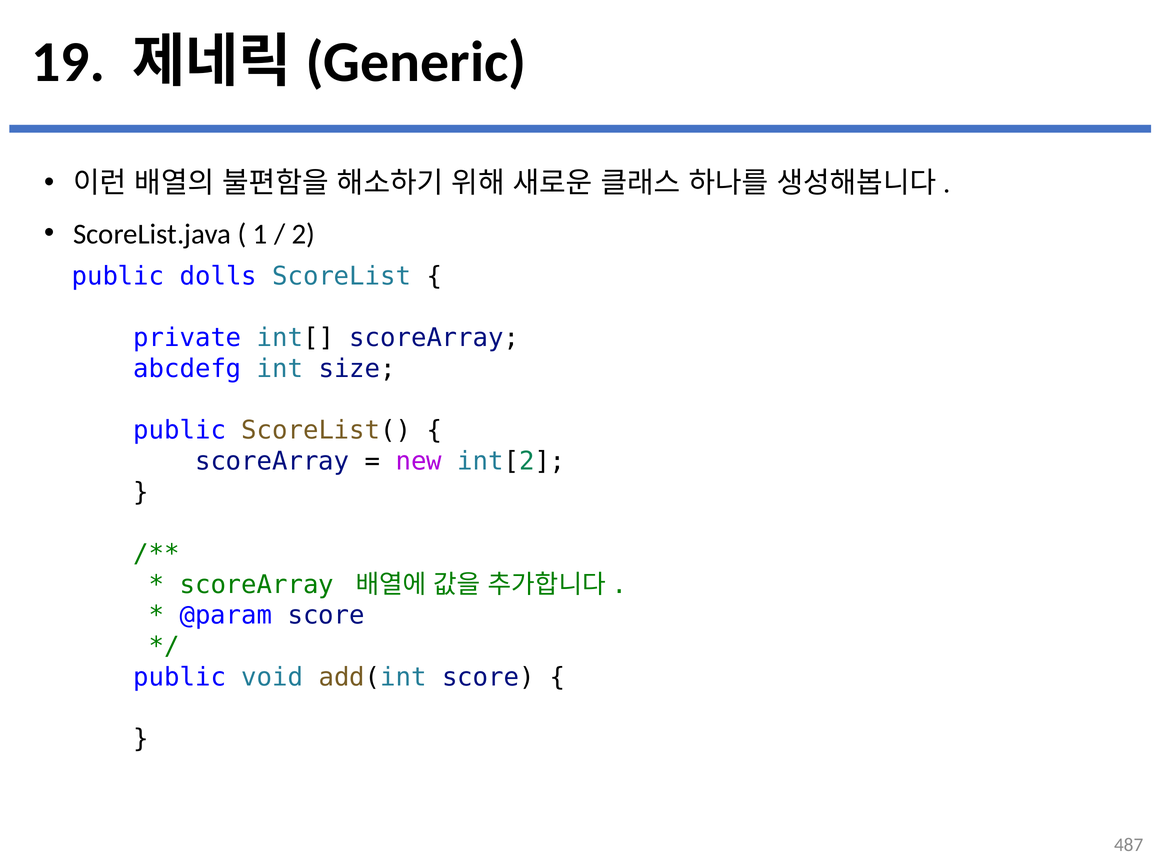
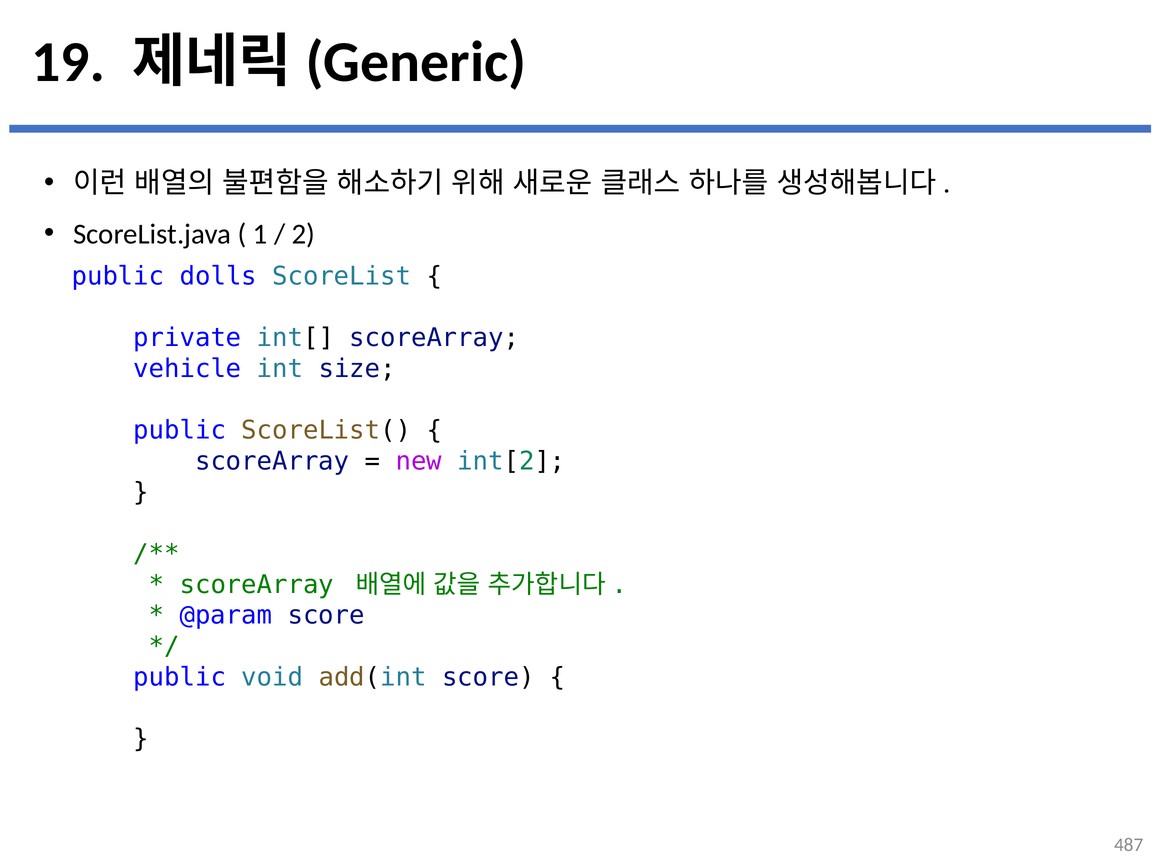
abcdefg: abcdefg -> vehicle (187, 369)
